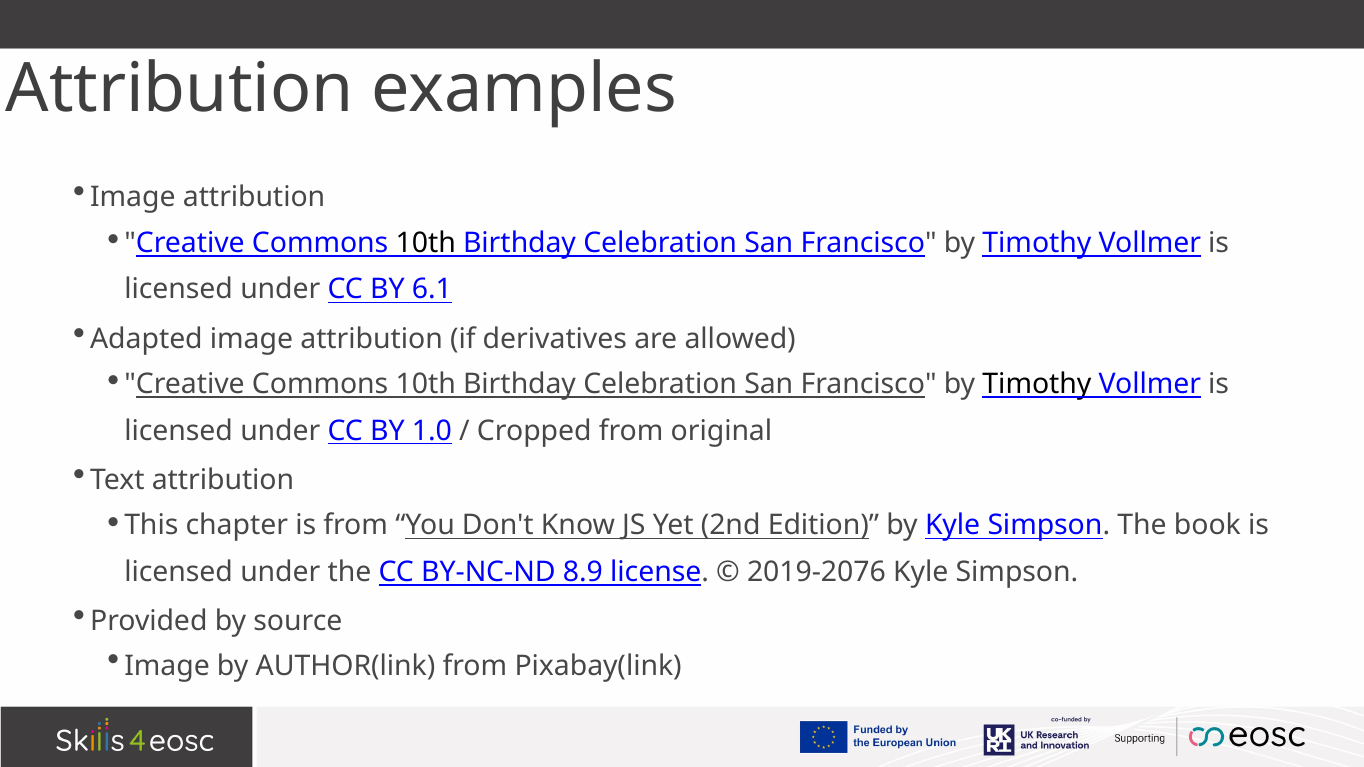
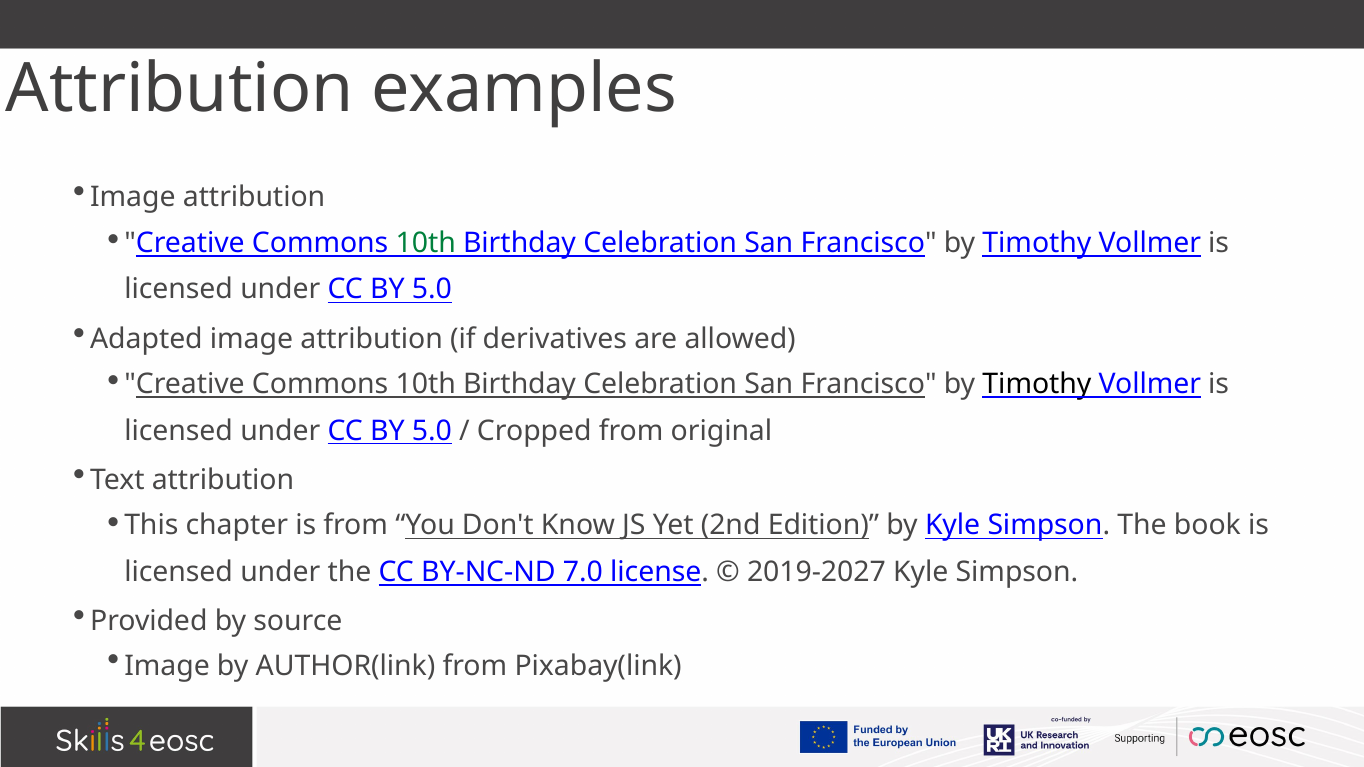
10th colour: black -> green (426, 243)
6.1: 6.1 -> 5.0 (432, 290)
1.0: 1.0 -> 5.0 (432, 431)
8.9: 8.9 -> 7.0 (583, 572)
2019-2076: 2019-2076 -> 2019-2027 (816, 572)
